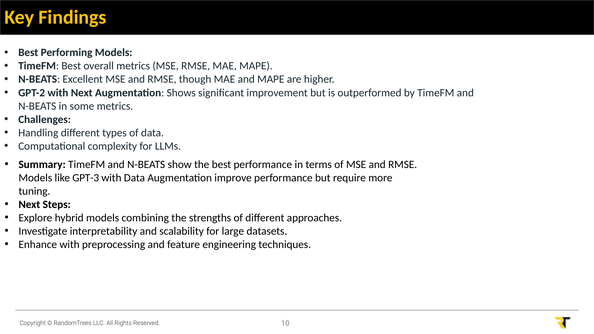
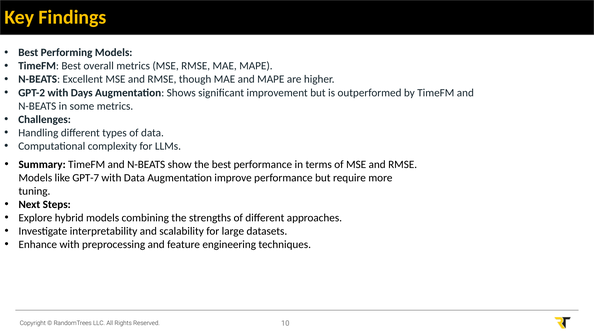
with Next: Next -> Days (82, 93)
GPT-3: GPT-3 -> GPT-7 (86, 178)
